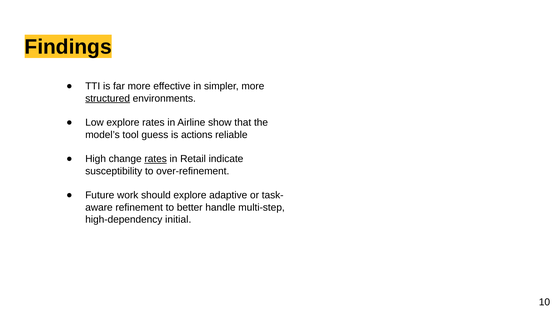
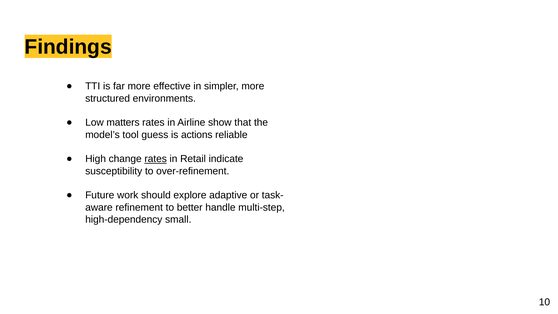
structured underline: present -> none (108, 98)
Low explore: explore -> matters (123, 123)
initial: initial -> small (178, 219)
